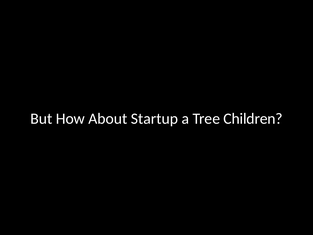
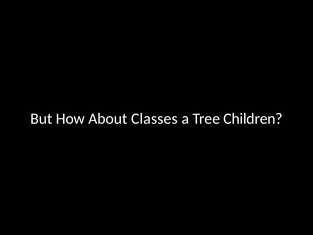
Startup: Startup -> Classes (154, 118)
